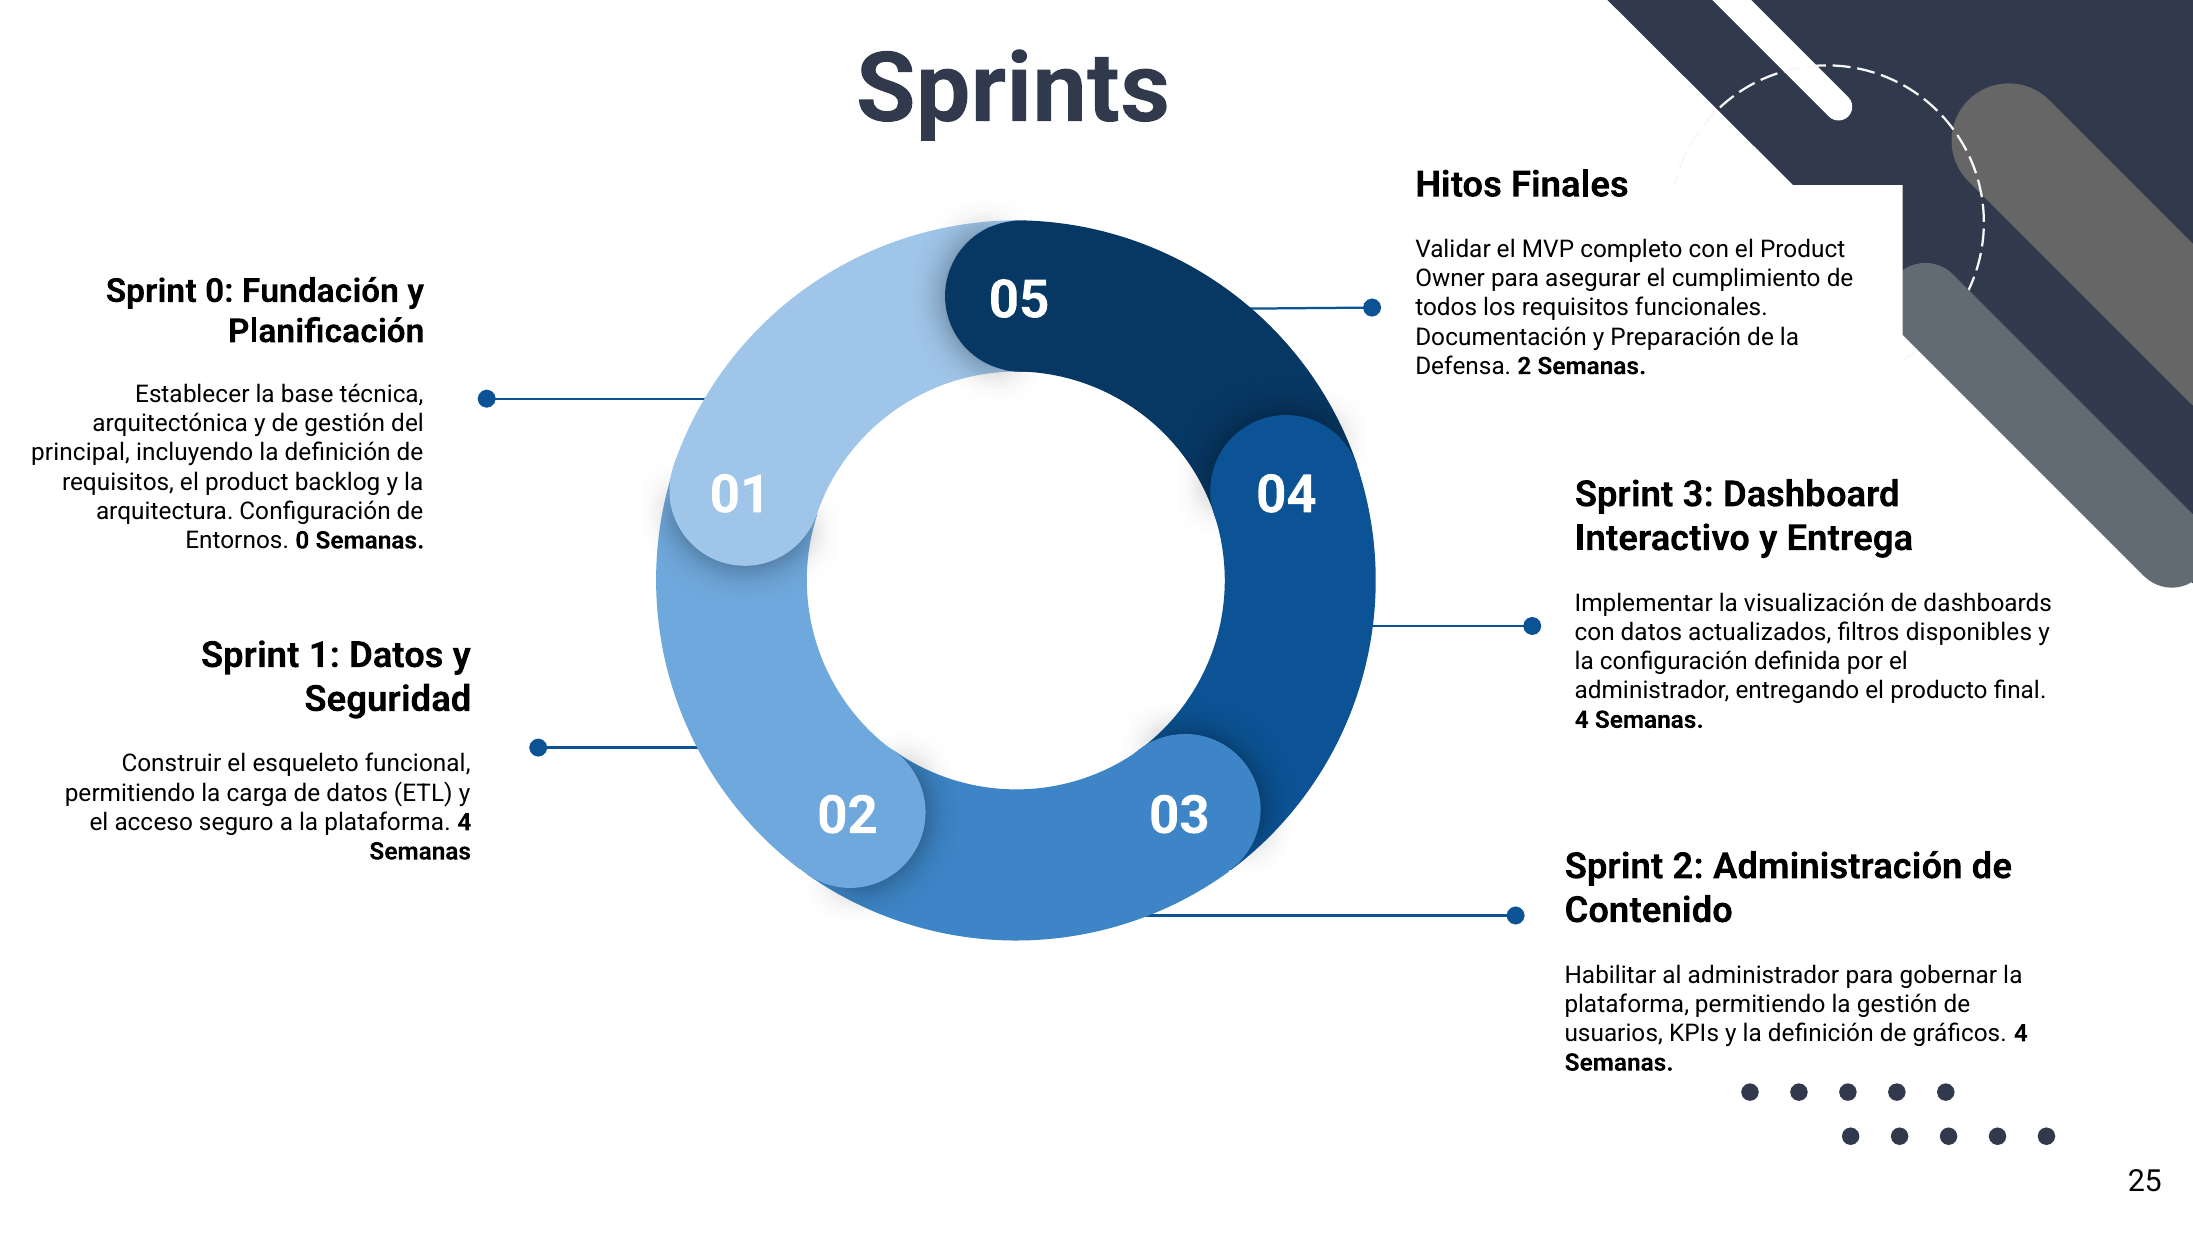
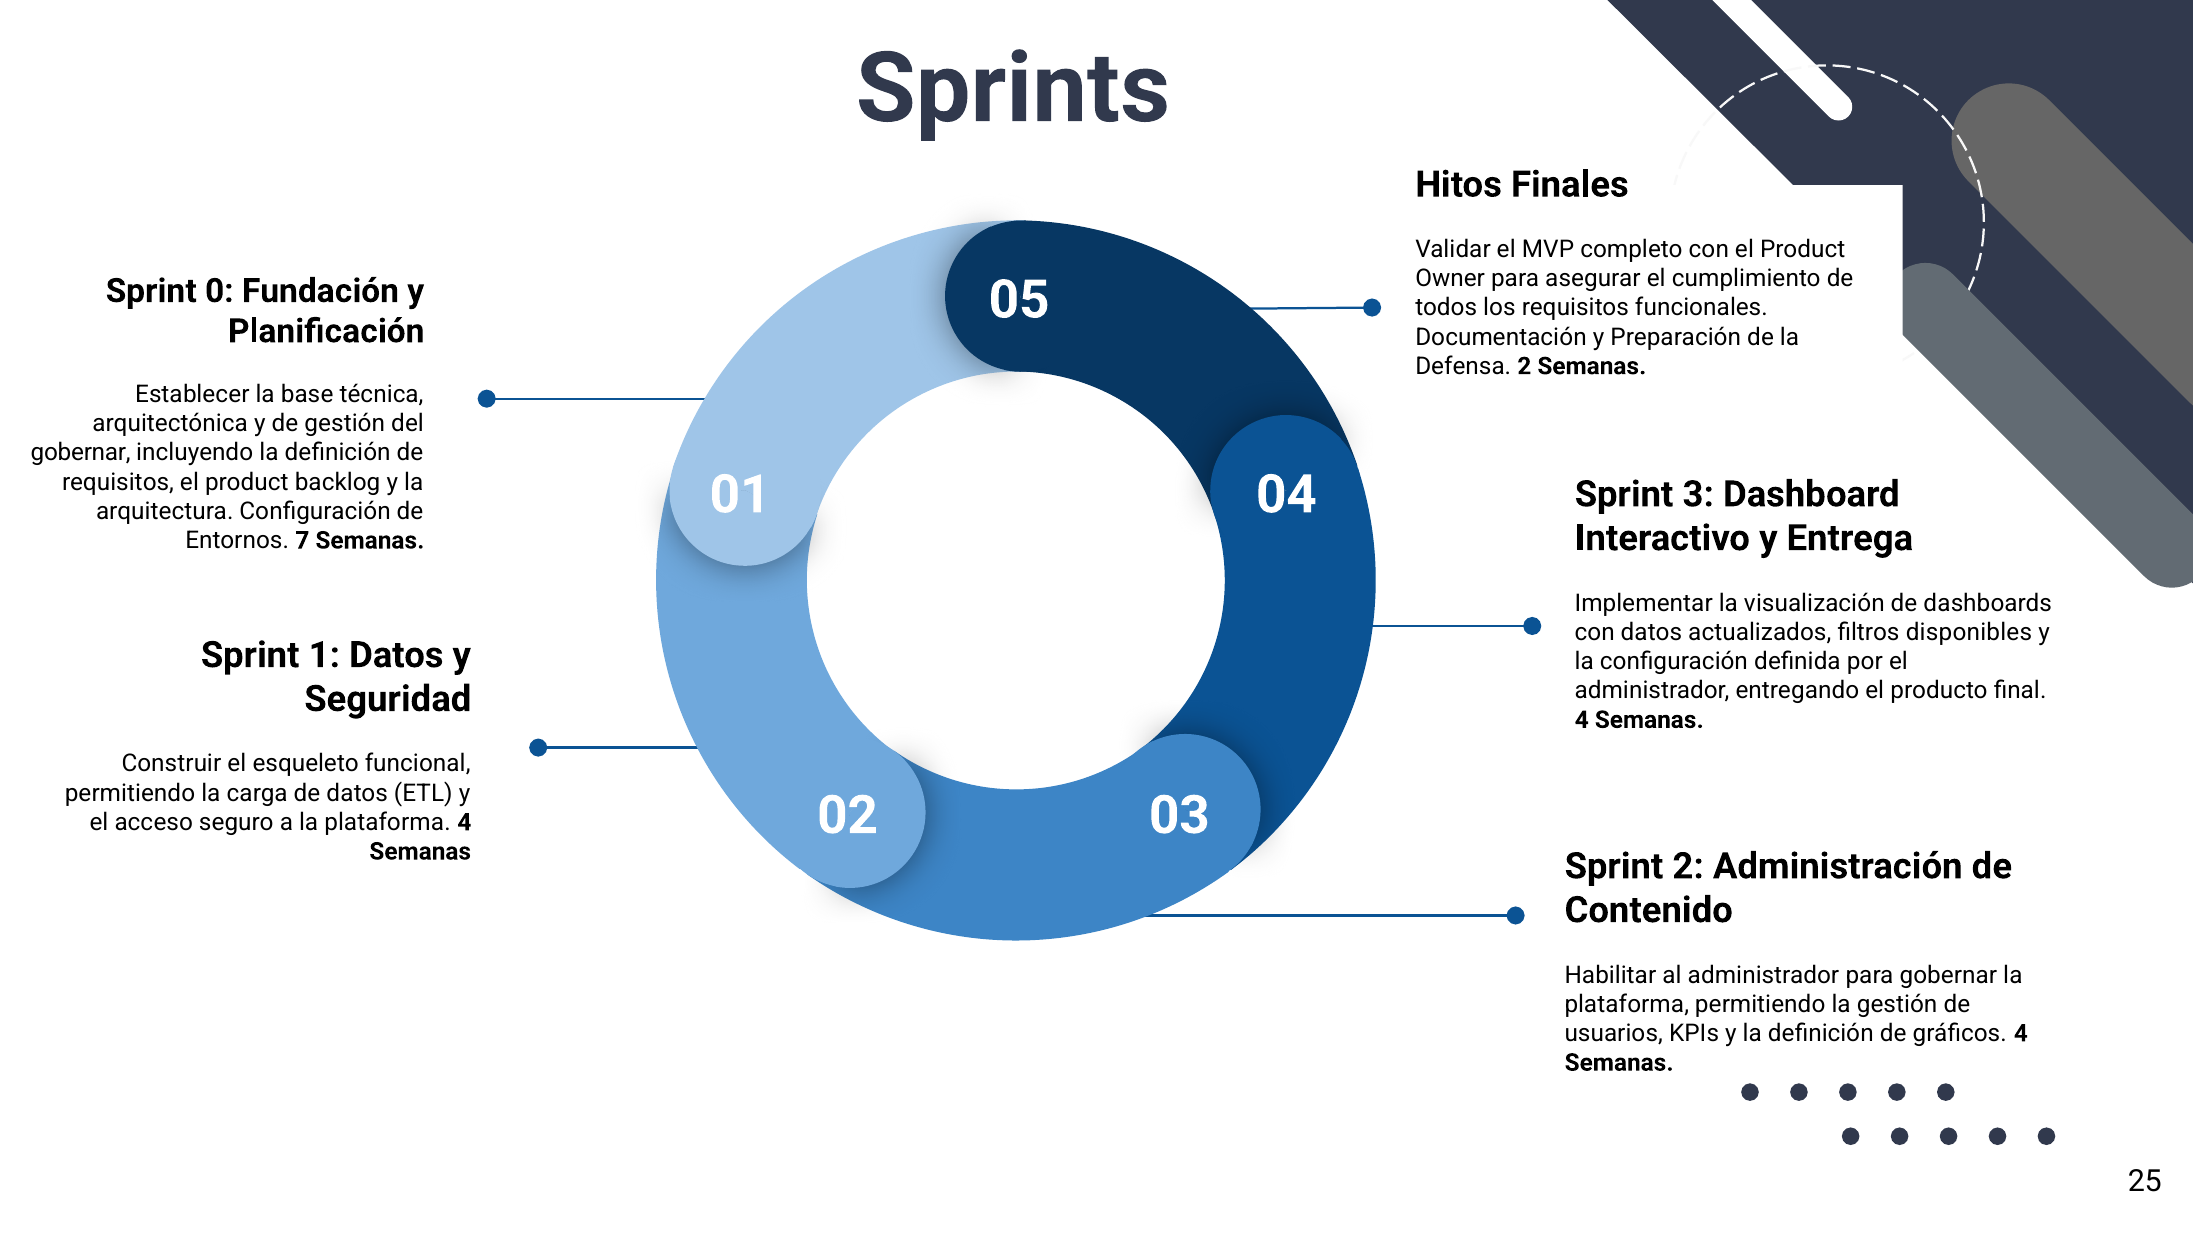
principal: principal -> gobernar (81, 453)
Entornos 0: 0 -> 7 (302, 540)
